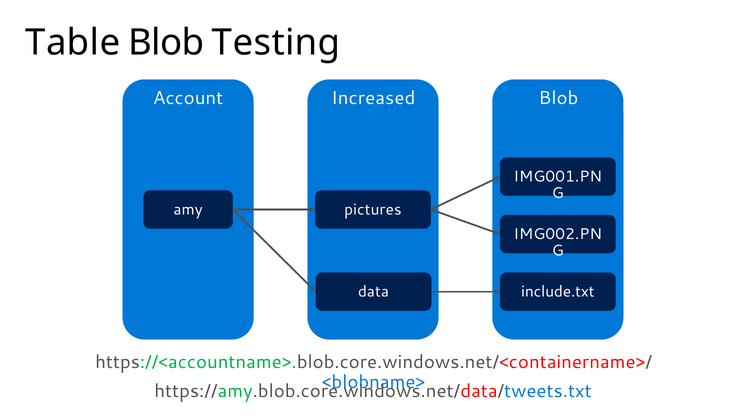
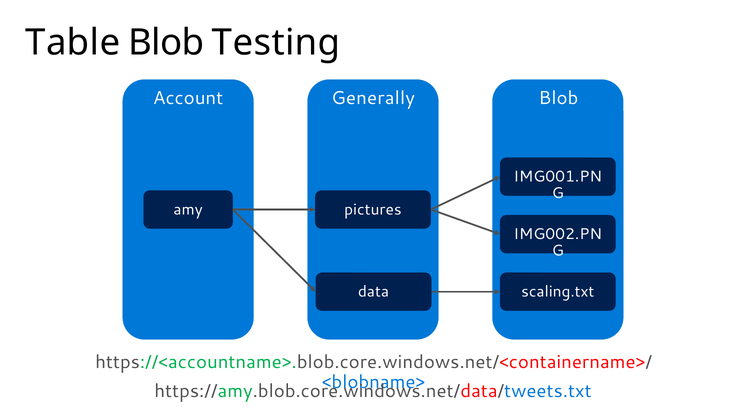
Increased: Increased -> Generally (373, 98)
include.txt: include.txt -> scaling.txt (558, 292)
